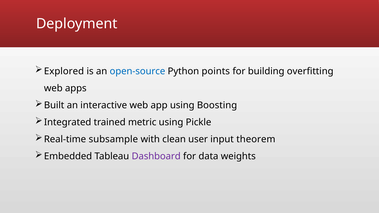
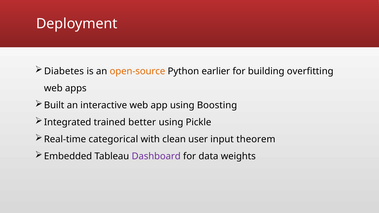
Explored: Explored -> Diabetes (64, 71)
open-source colour: blue -> orange (137, 71)
points: points -> earlier (216, 71)
metric: metric -> better (142, 122)
subsample: subsample -> categorical (113, 139)
